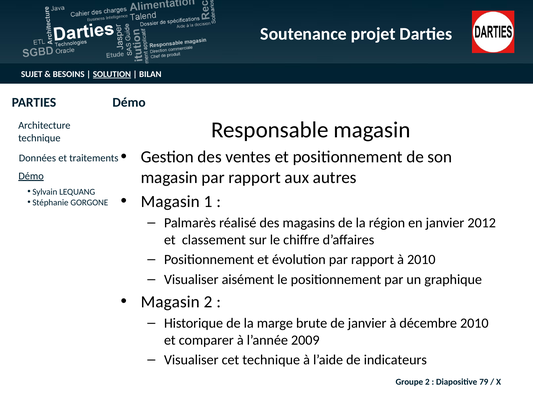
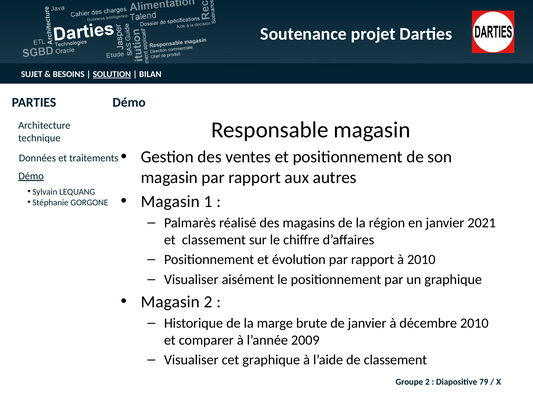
2012: 2012 -> 2021 (482, 223)
cet technique: technique -> graphique (271, 360)
de indicateurs: indicateurs -> classement (395, 360)
